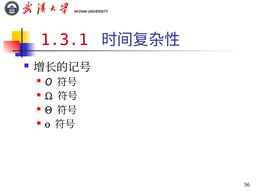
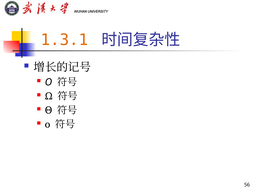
1.3.1 colour: red -> orange (64, 40)
